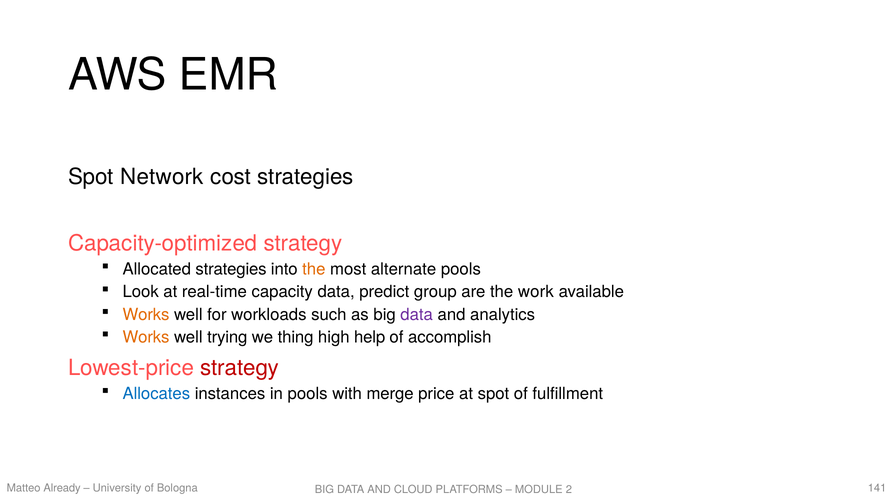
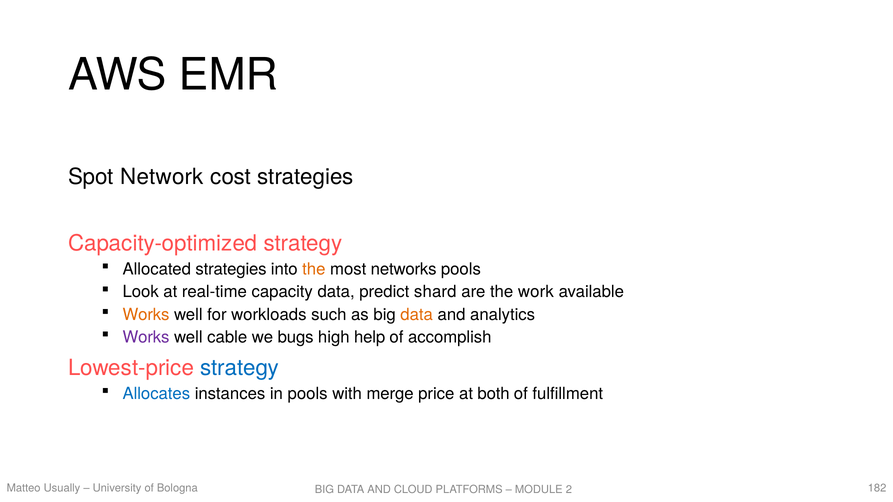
alternate: alternate -> networks (404, 269)
group: group -> shard (435, 292)
data colour: purple -> orange (417, 315)
Works colour: orange -> purple (146, 338)
trying: trying -> cable (227, 338)
thing: thing -> bugs (296, 338)
strategy colour: red -> blue (240, 368)
at spot: spot -> both (494, 394)
Already: Already -> Usually (62, 488)
141: 141 -> 182 (877, 488)
